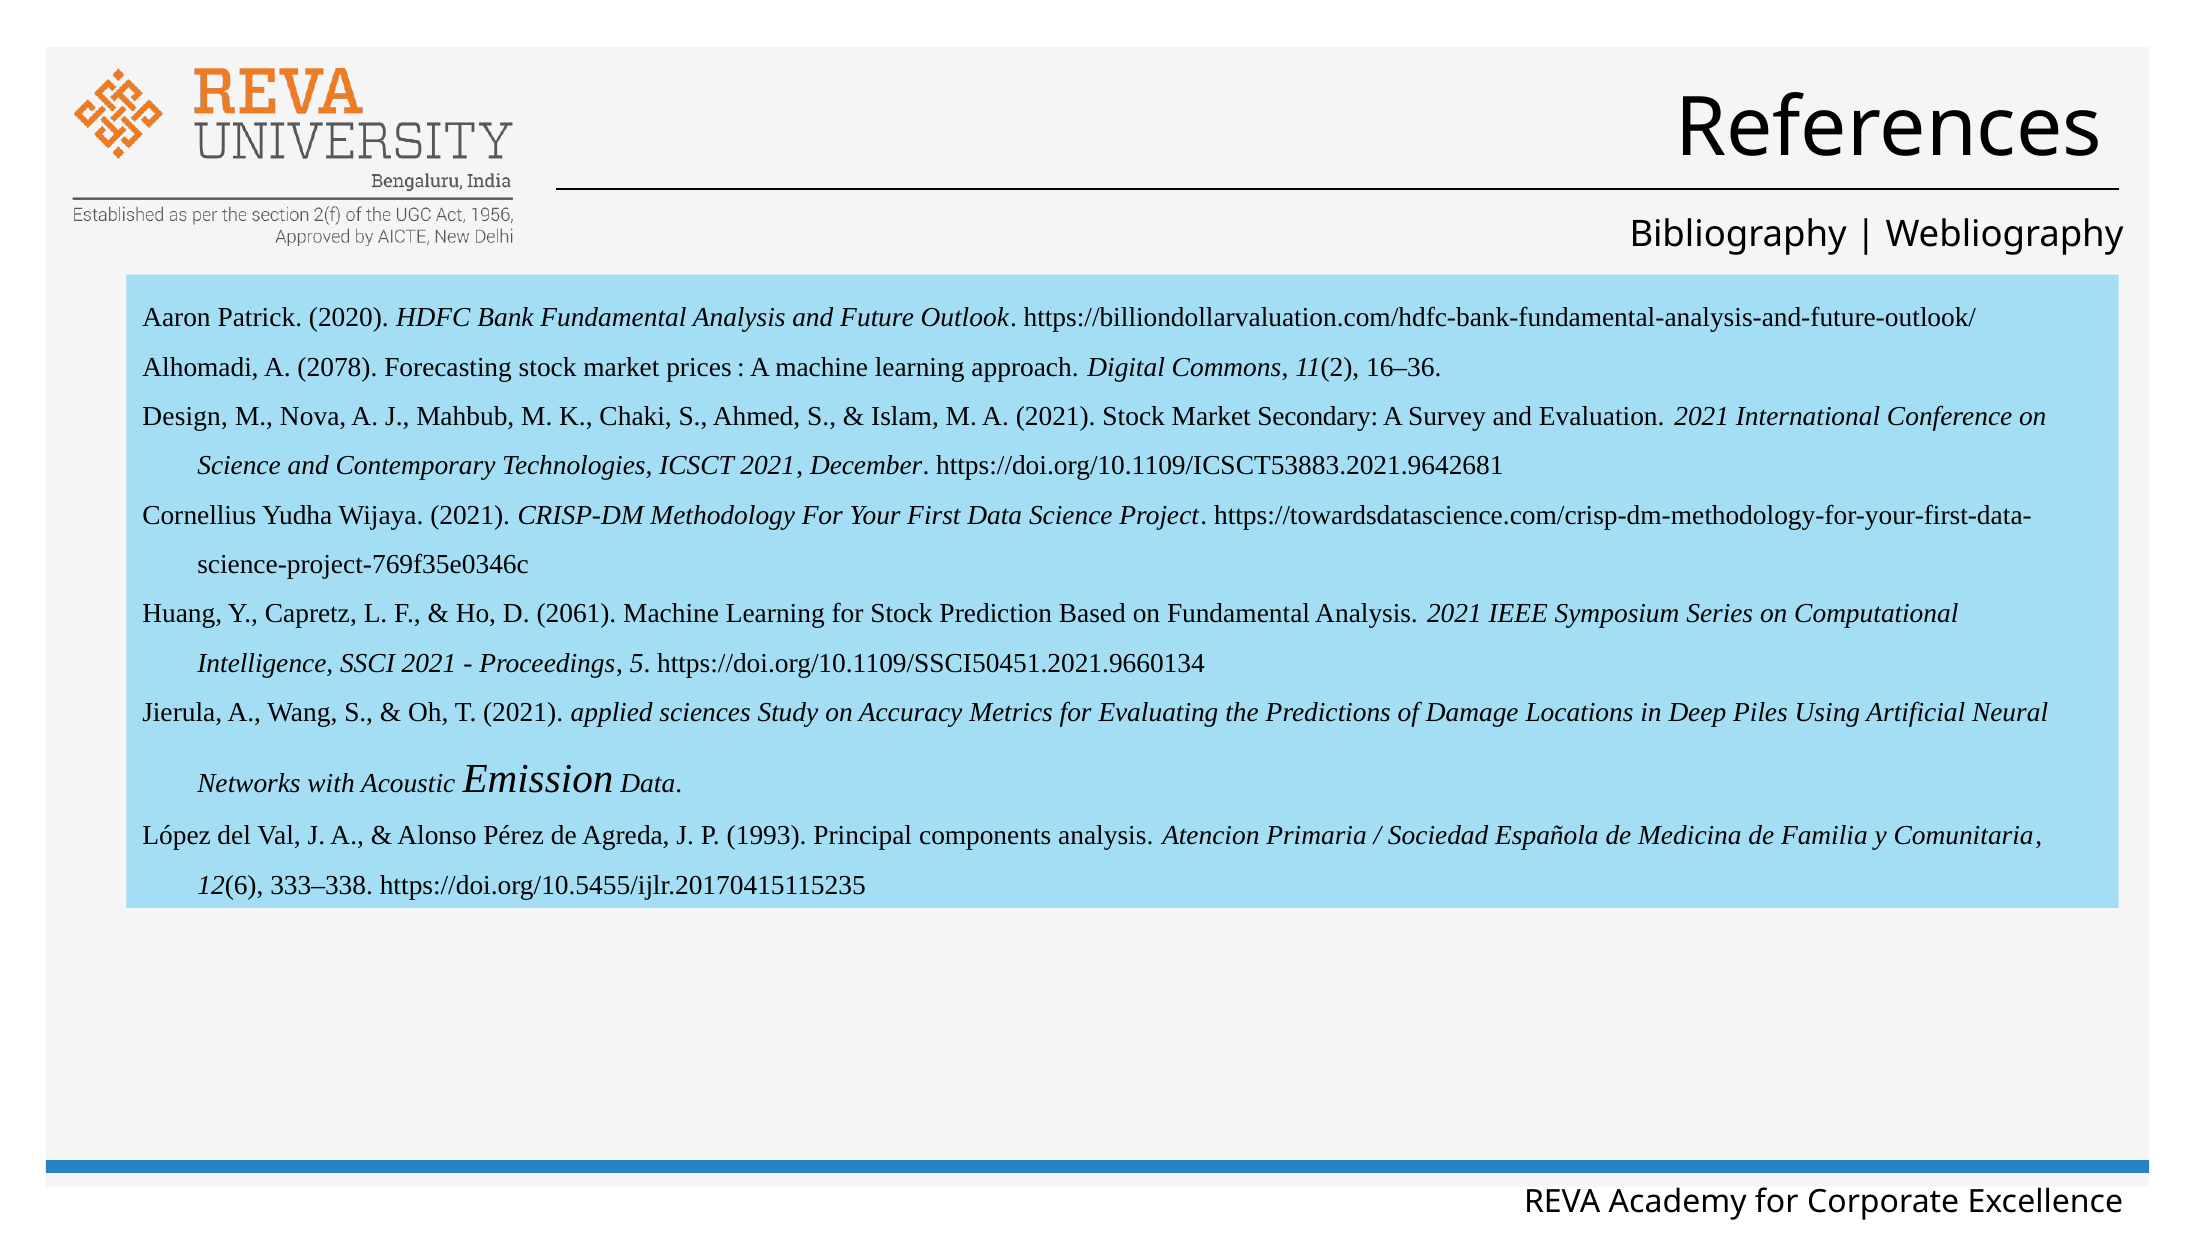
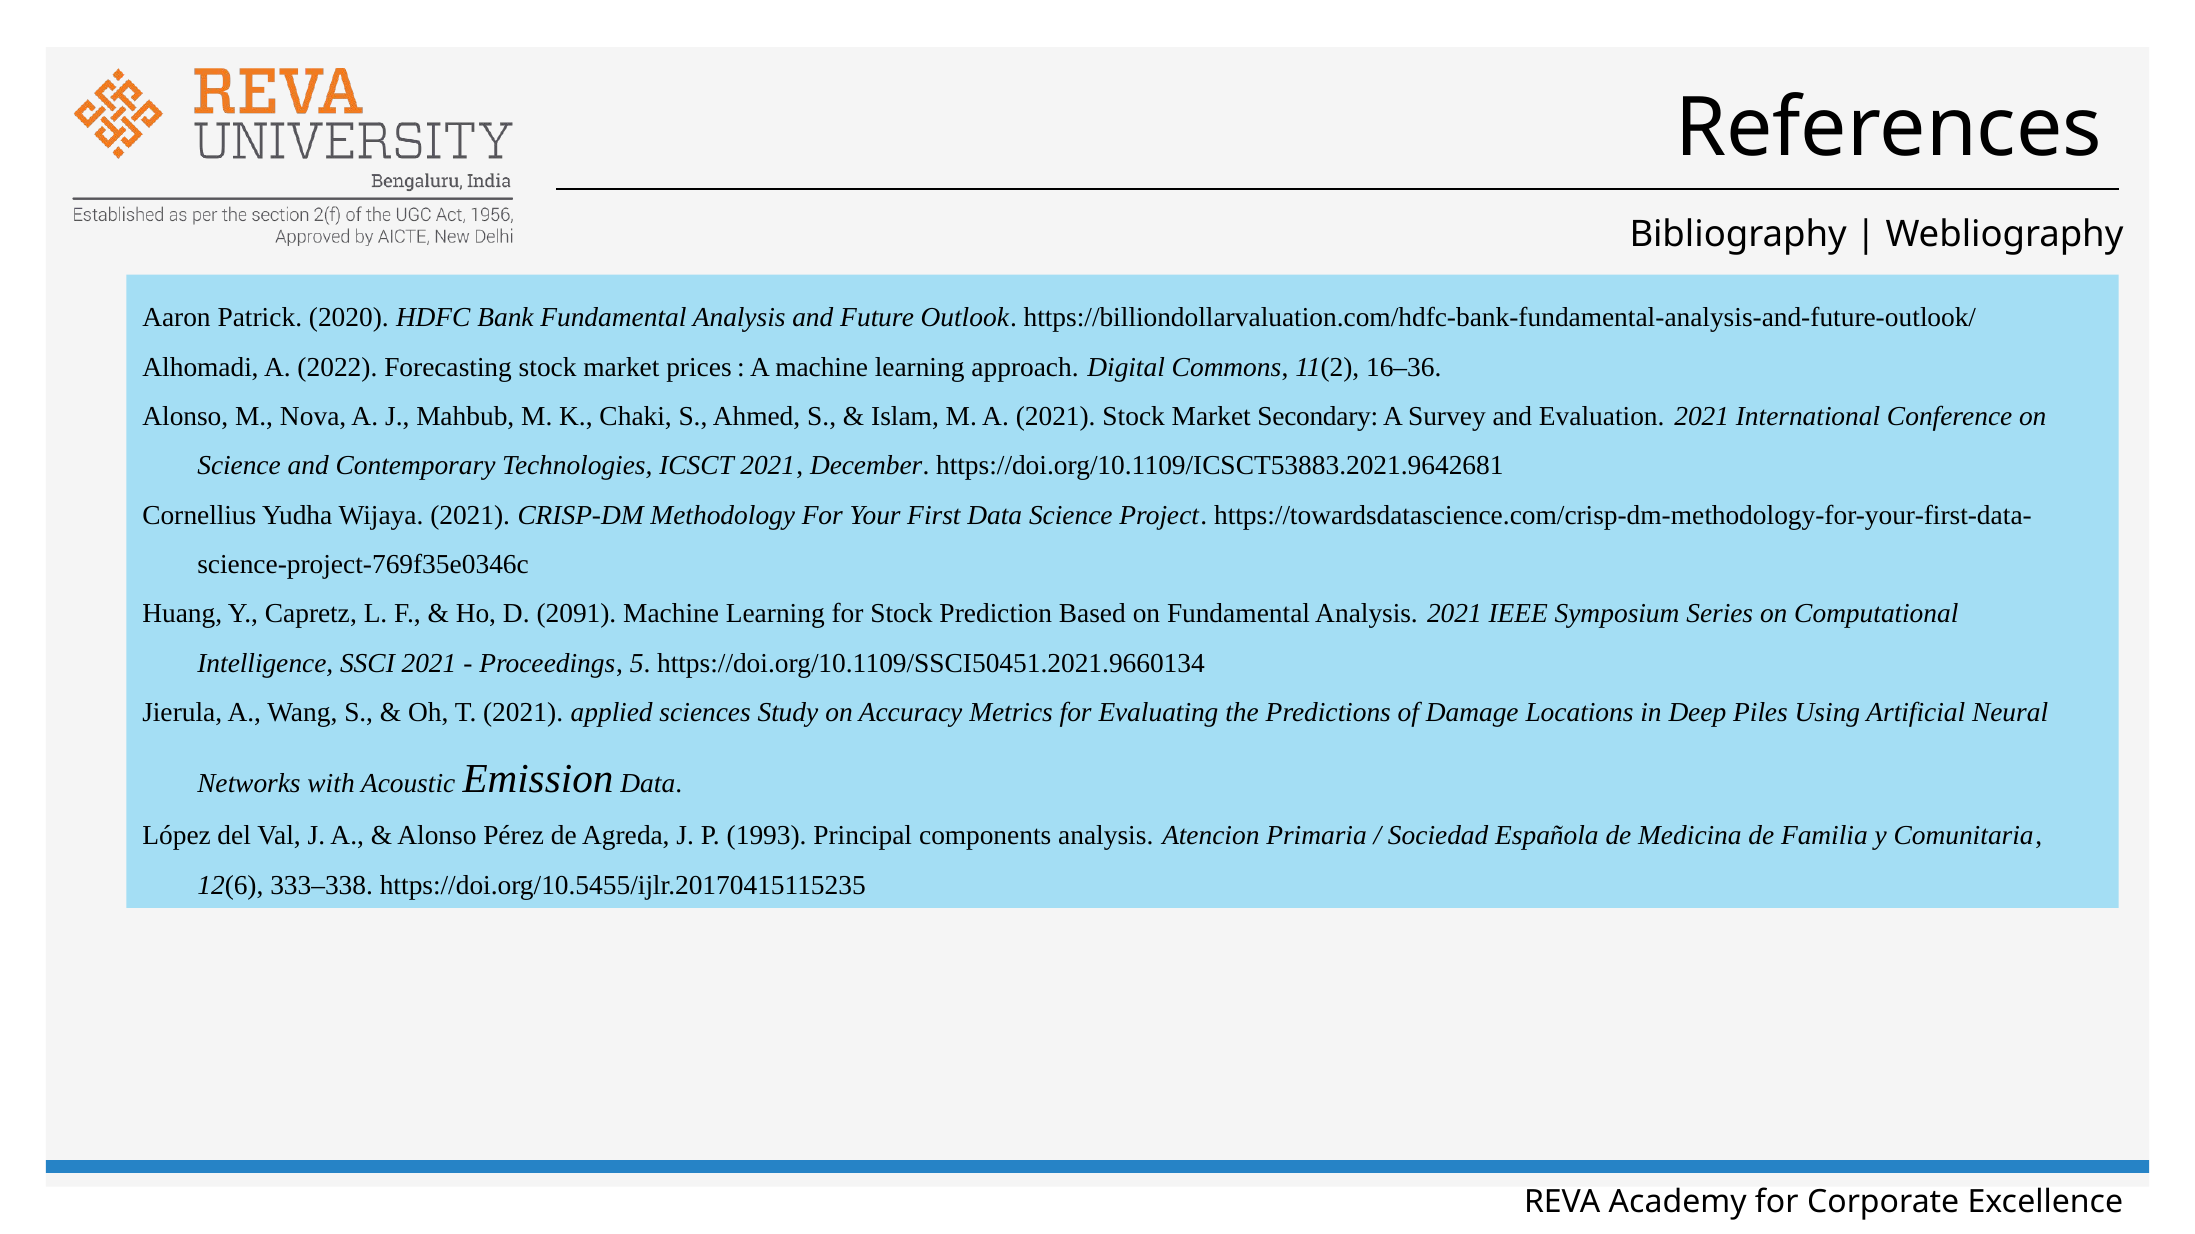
2078: 2078 -> 2022 (337, 367)
Design: Design -> Alonso (185, 417)
2061: 2061 -> 2091 (576, 614)
